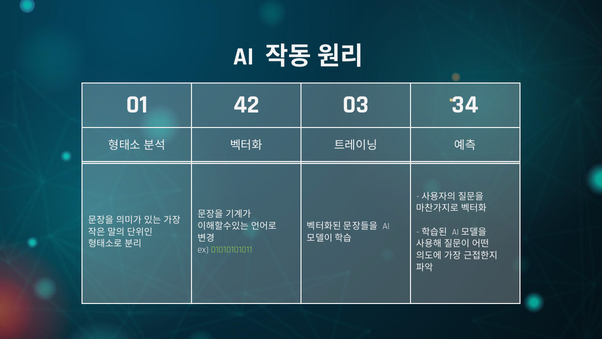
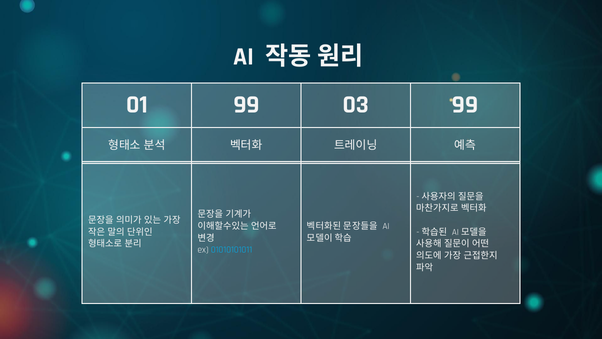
01 42: 42 -> 99 (246, 104)
03 34: 34 -> 99 (465, 104)
01010101011 colour: light green -> light blue (232, 250)
